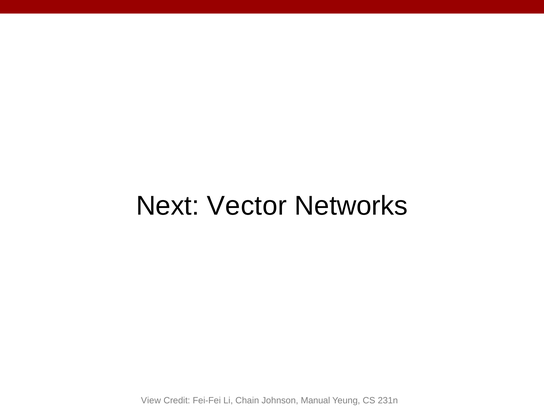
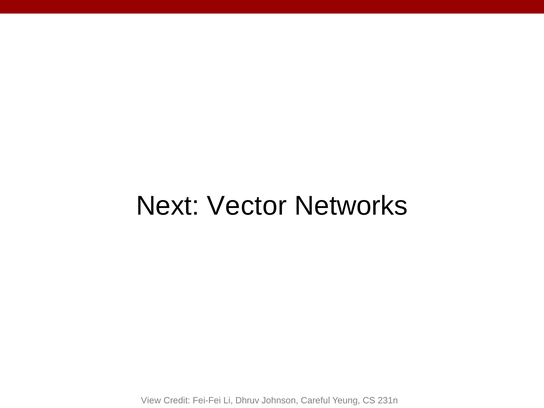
Chain: Chain -> Dhruv (247, 400)
Manual: Manual -> Careful (315, 400)
